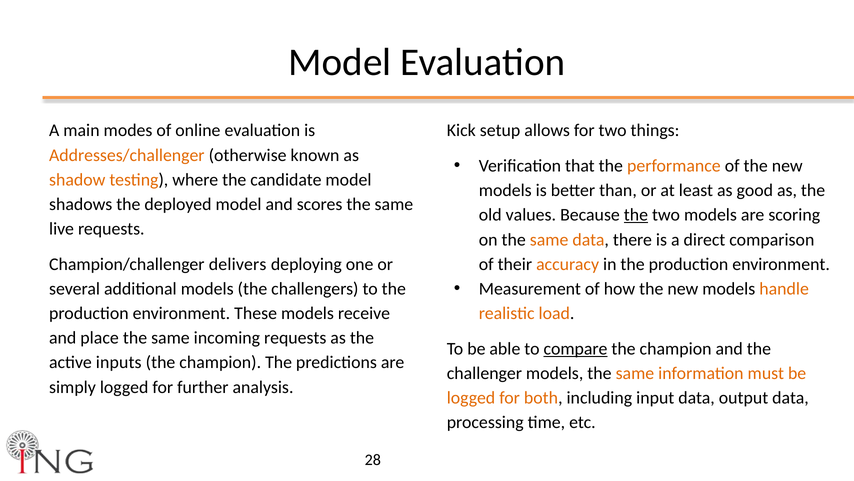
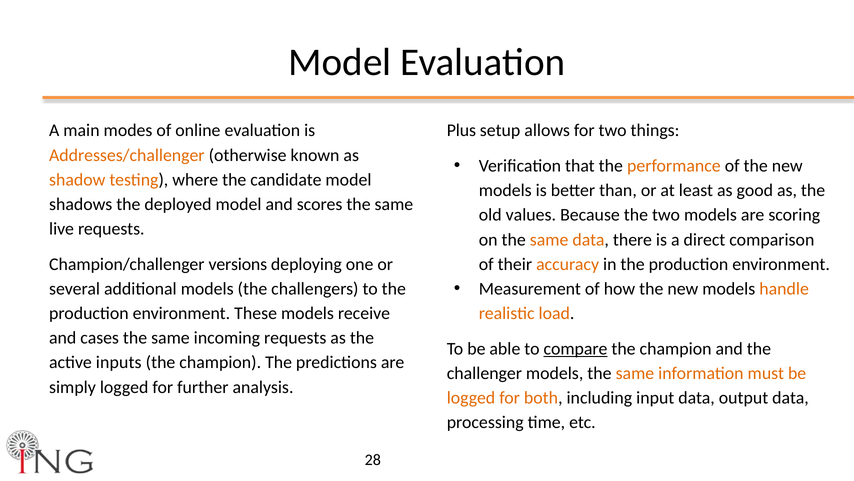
Kick: Kick -> Plus (461, 130)
the underline: present -> none (636, 215)
delivers: delivers -> versions (238, 264)
place: place -> cases (100, 338)
